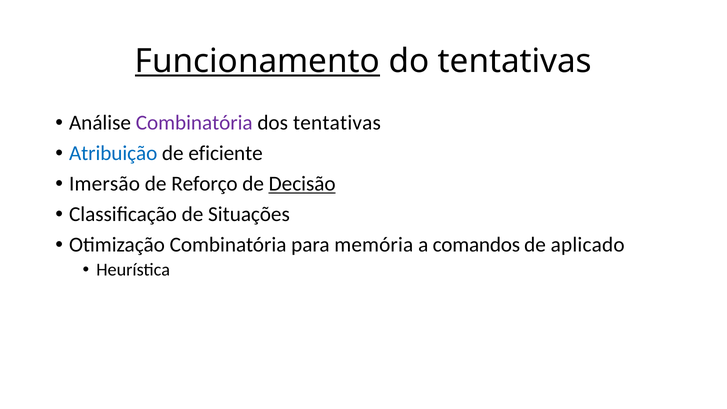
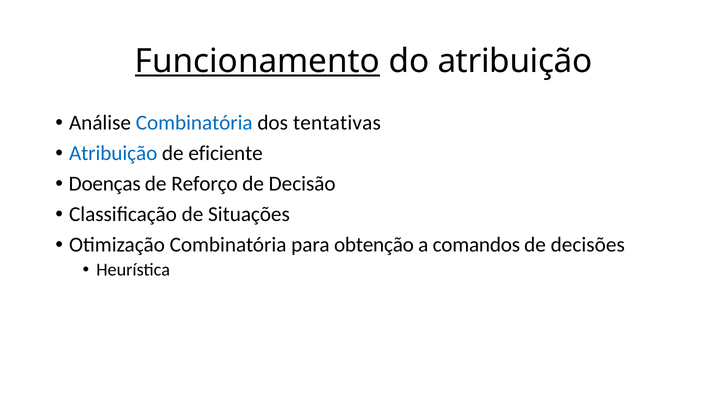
do tentativas: tentativas -> atribuição (515, 61)
Combinatória colour: purple -> blue (194, 123)
Imersão: Imersão -> Doenças (105, 184)
Decisão underline: present -> none (302, 184)
memória: memória -> obtenção (374, 245)
aplicado: aplicado -> decisões (588, 245)
